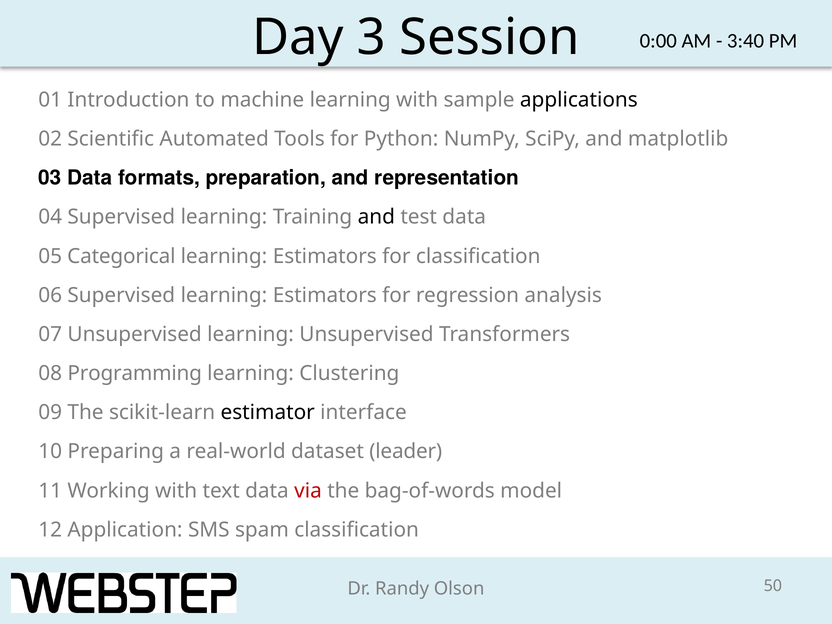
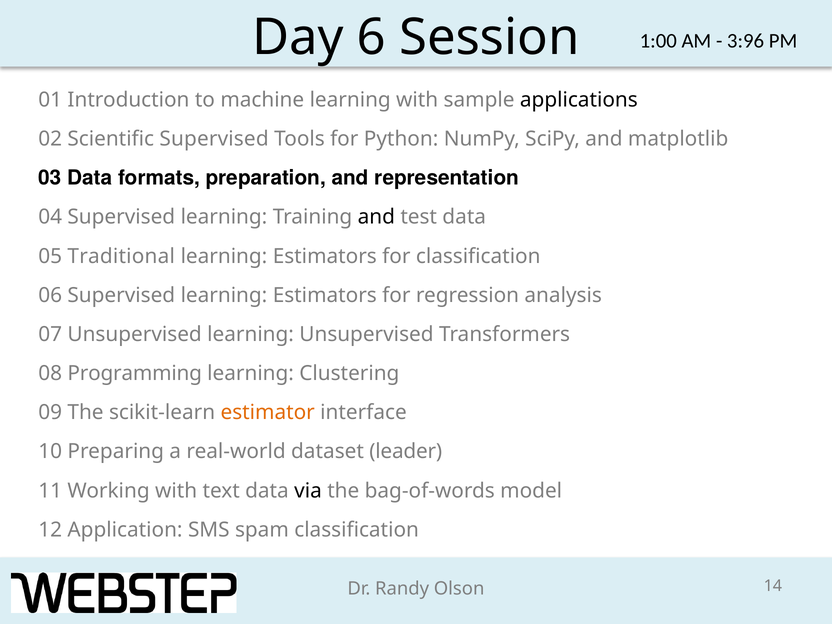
3: 3 -> 6 (371, 37)
0:00: 0:00 -> 1:00 (658, 41)
3:40: 3:40 -> 3:96 (746, 41)
Scientific Automated: Automated -> Supervised (214, 139)
Categorical: Categorical -> Traditional (121, 256)
estimator colour: black -> orange (268, 413)
via colour: red -> black (308, 491)
50: 50 -> 14 (773, 586)
